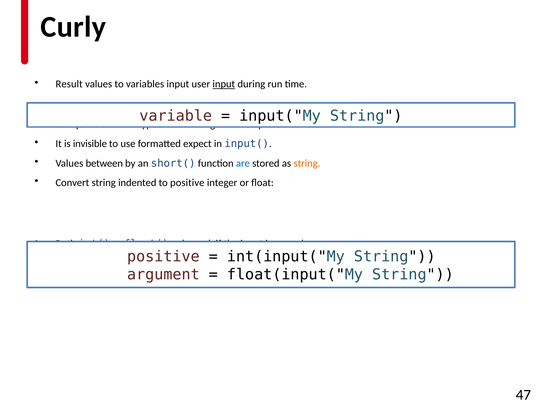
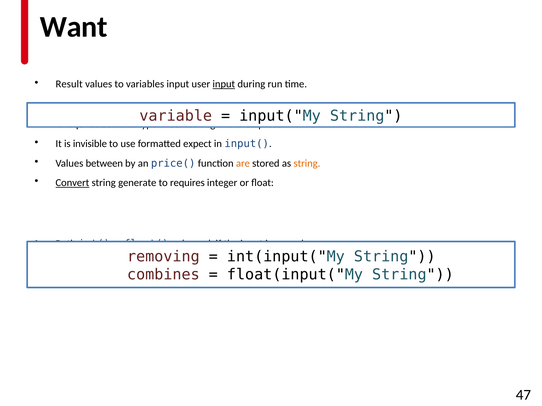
Curly: Curly -> Want (74, 27)
short(: short( -> price( (173, 164)
are colour: blue -> orange (243, 164)
Convert underline: none -> present (72, 183)
indented: indented -> generate (137, 183)
to positive: positive -> requires (187, 183)
positive: positive -> removing (163, 257)
argument: argument -> combines (163, 275)
